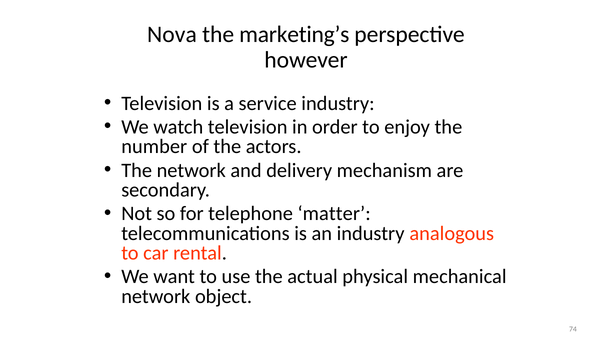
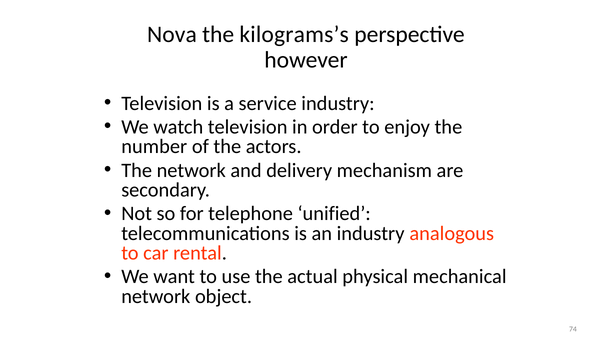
marketing’s: marketing’s -> kilograms’s (294, 34)
matter: matter -> unified (334, 213)
